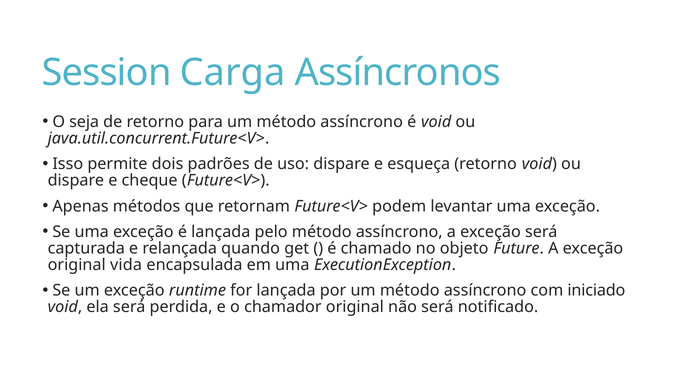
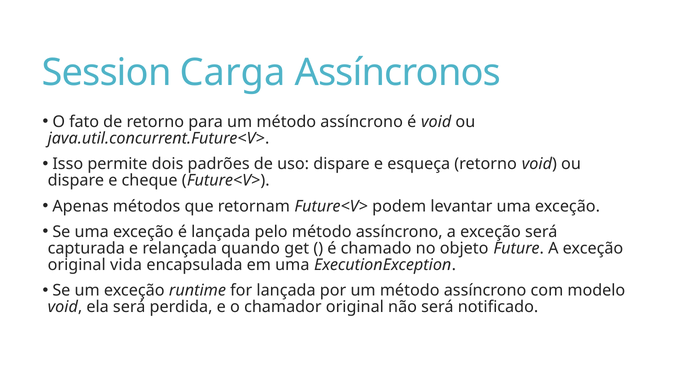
seja: seja -> fato (84, 122)
iniciado: iniciado -> modelo (596, 291)
